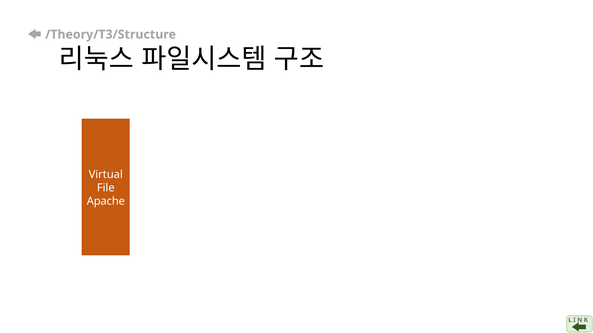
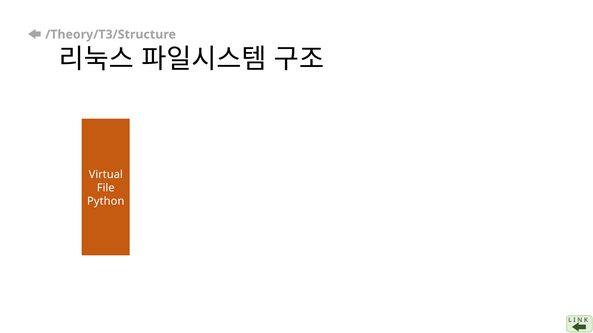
Apache: Apache -> Python (106, 201)
